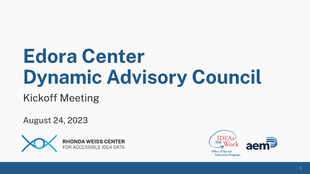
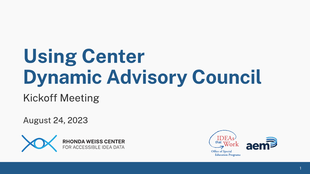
Edora: Edora -> Using (50, 57)
